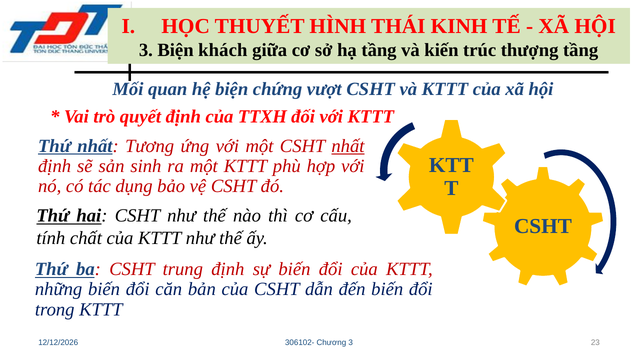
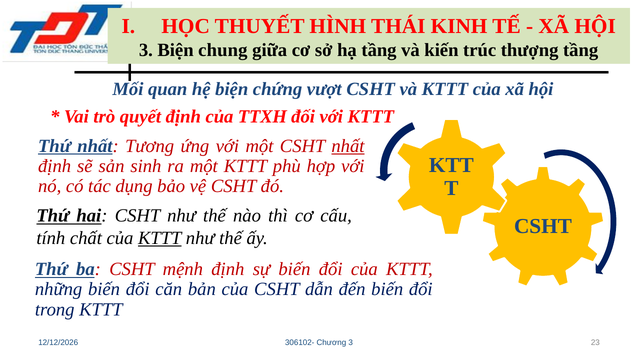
khách: khách -> chung (223, 50)
KTTT underline: none -> present (160, 238)
trung: trung -> mệnh (183, 269)
